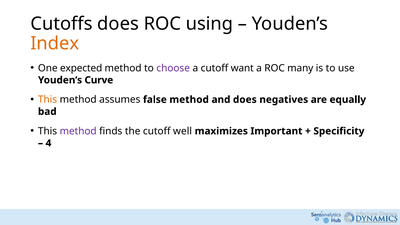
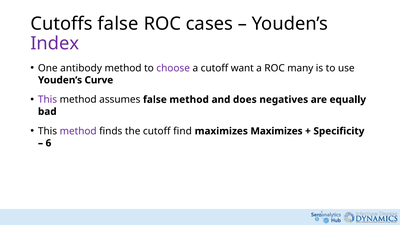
Cutoffs does: does -> false (118, 24)
using: using -> cases (209, 24)
Index colour: orange -> purple (55, 43)
expected: expected -> antibody (81, 68)
This colour: orange -> purple (48, 100)
well: well -> find (183, 131)
maximizes Important: Important -> Maximizes (277, 131)
4: 4 -> 6 (48, 143)
